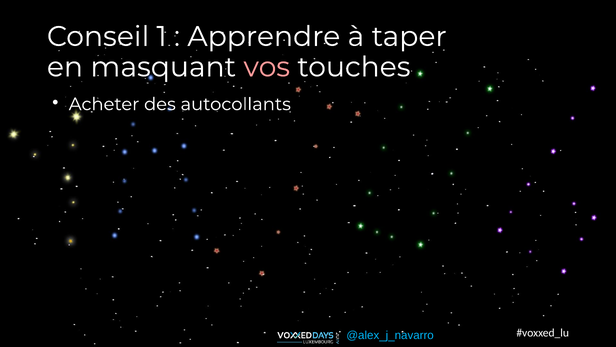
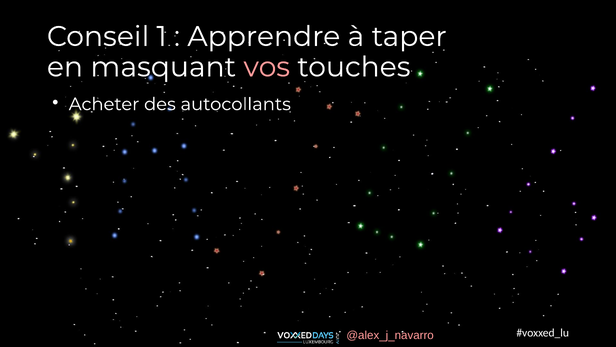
@alex_j_navarro colour: light blue -> pink (390, 335)
